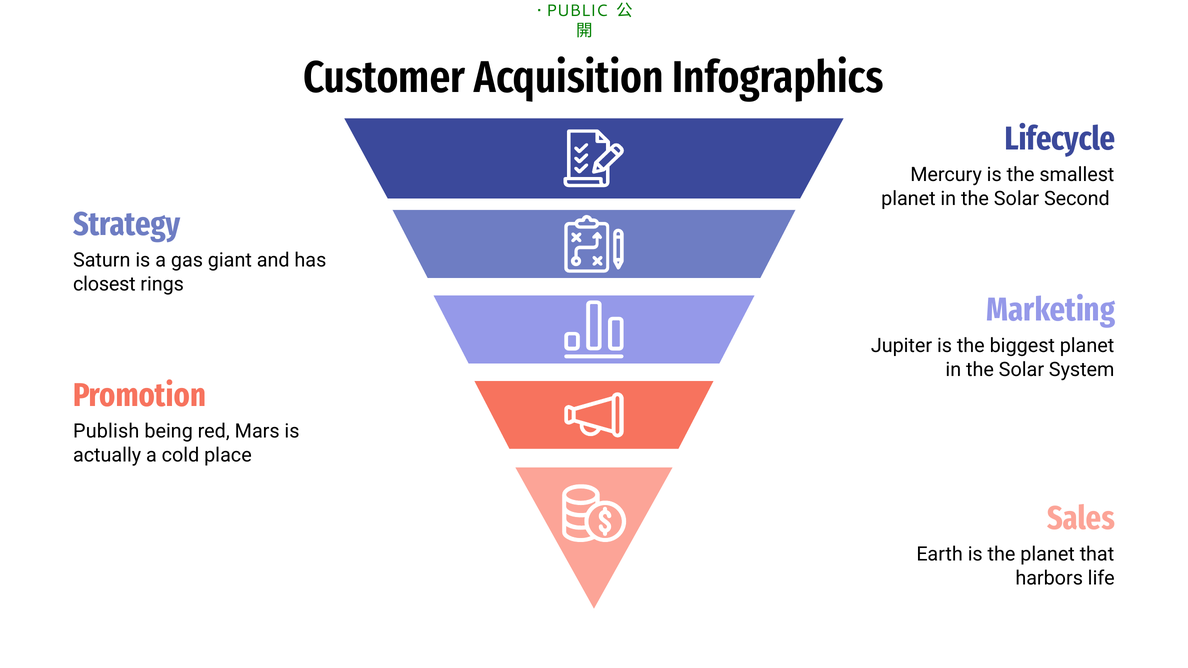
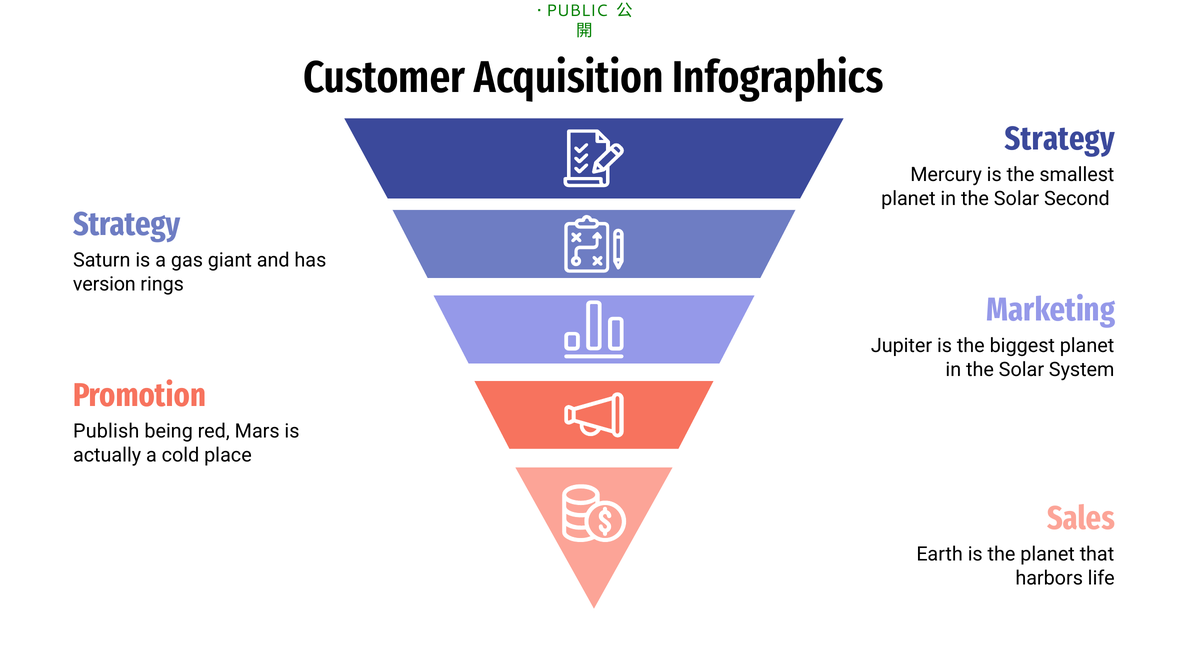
Lifecycle: Lifecycle -> Strategy (1060, 139)
closest: closest -> version (104, 284)
